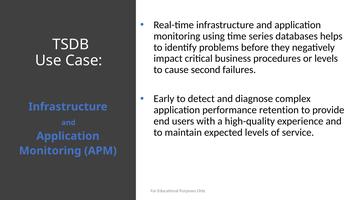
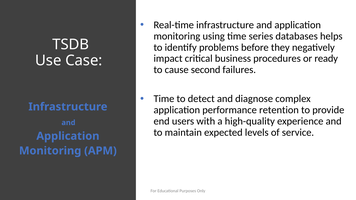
or levels: levels -> ready (326, 59)
Early: Early -> Time (164, 99)
